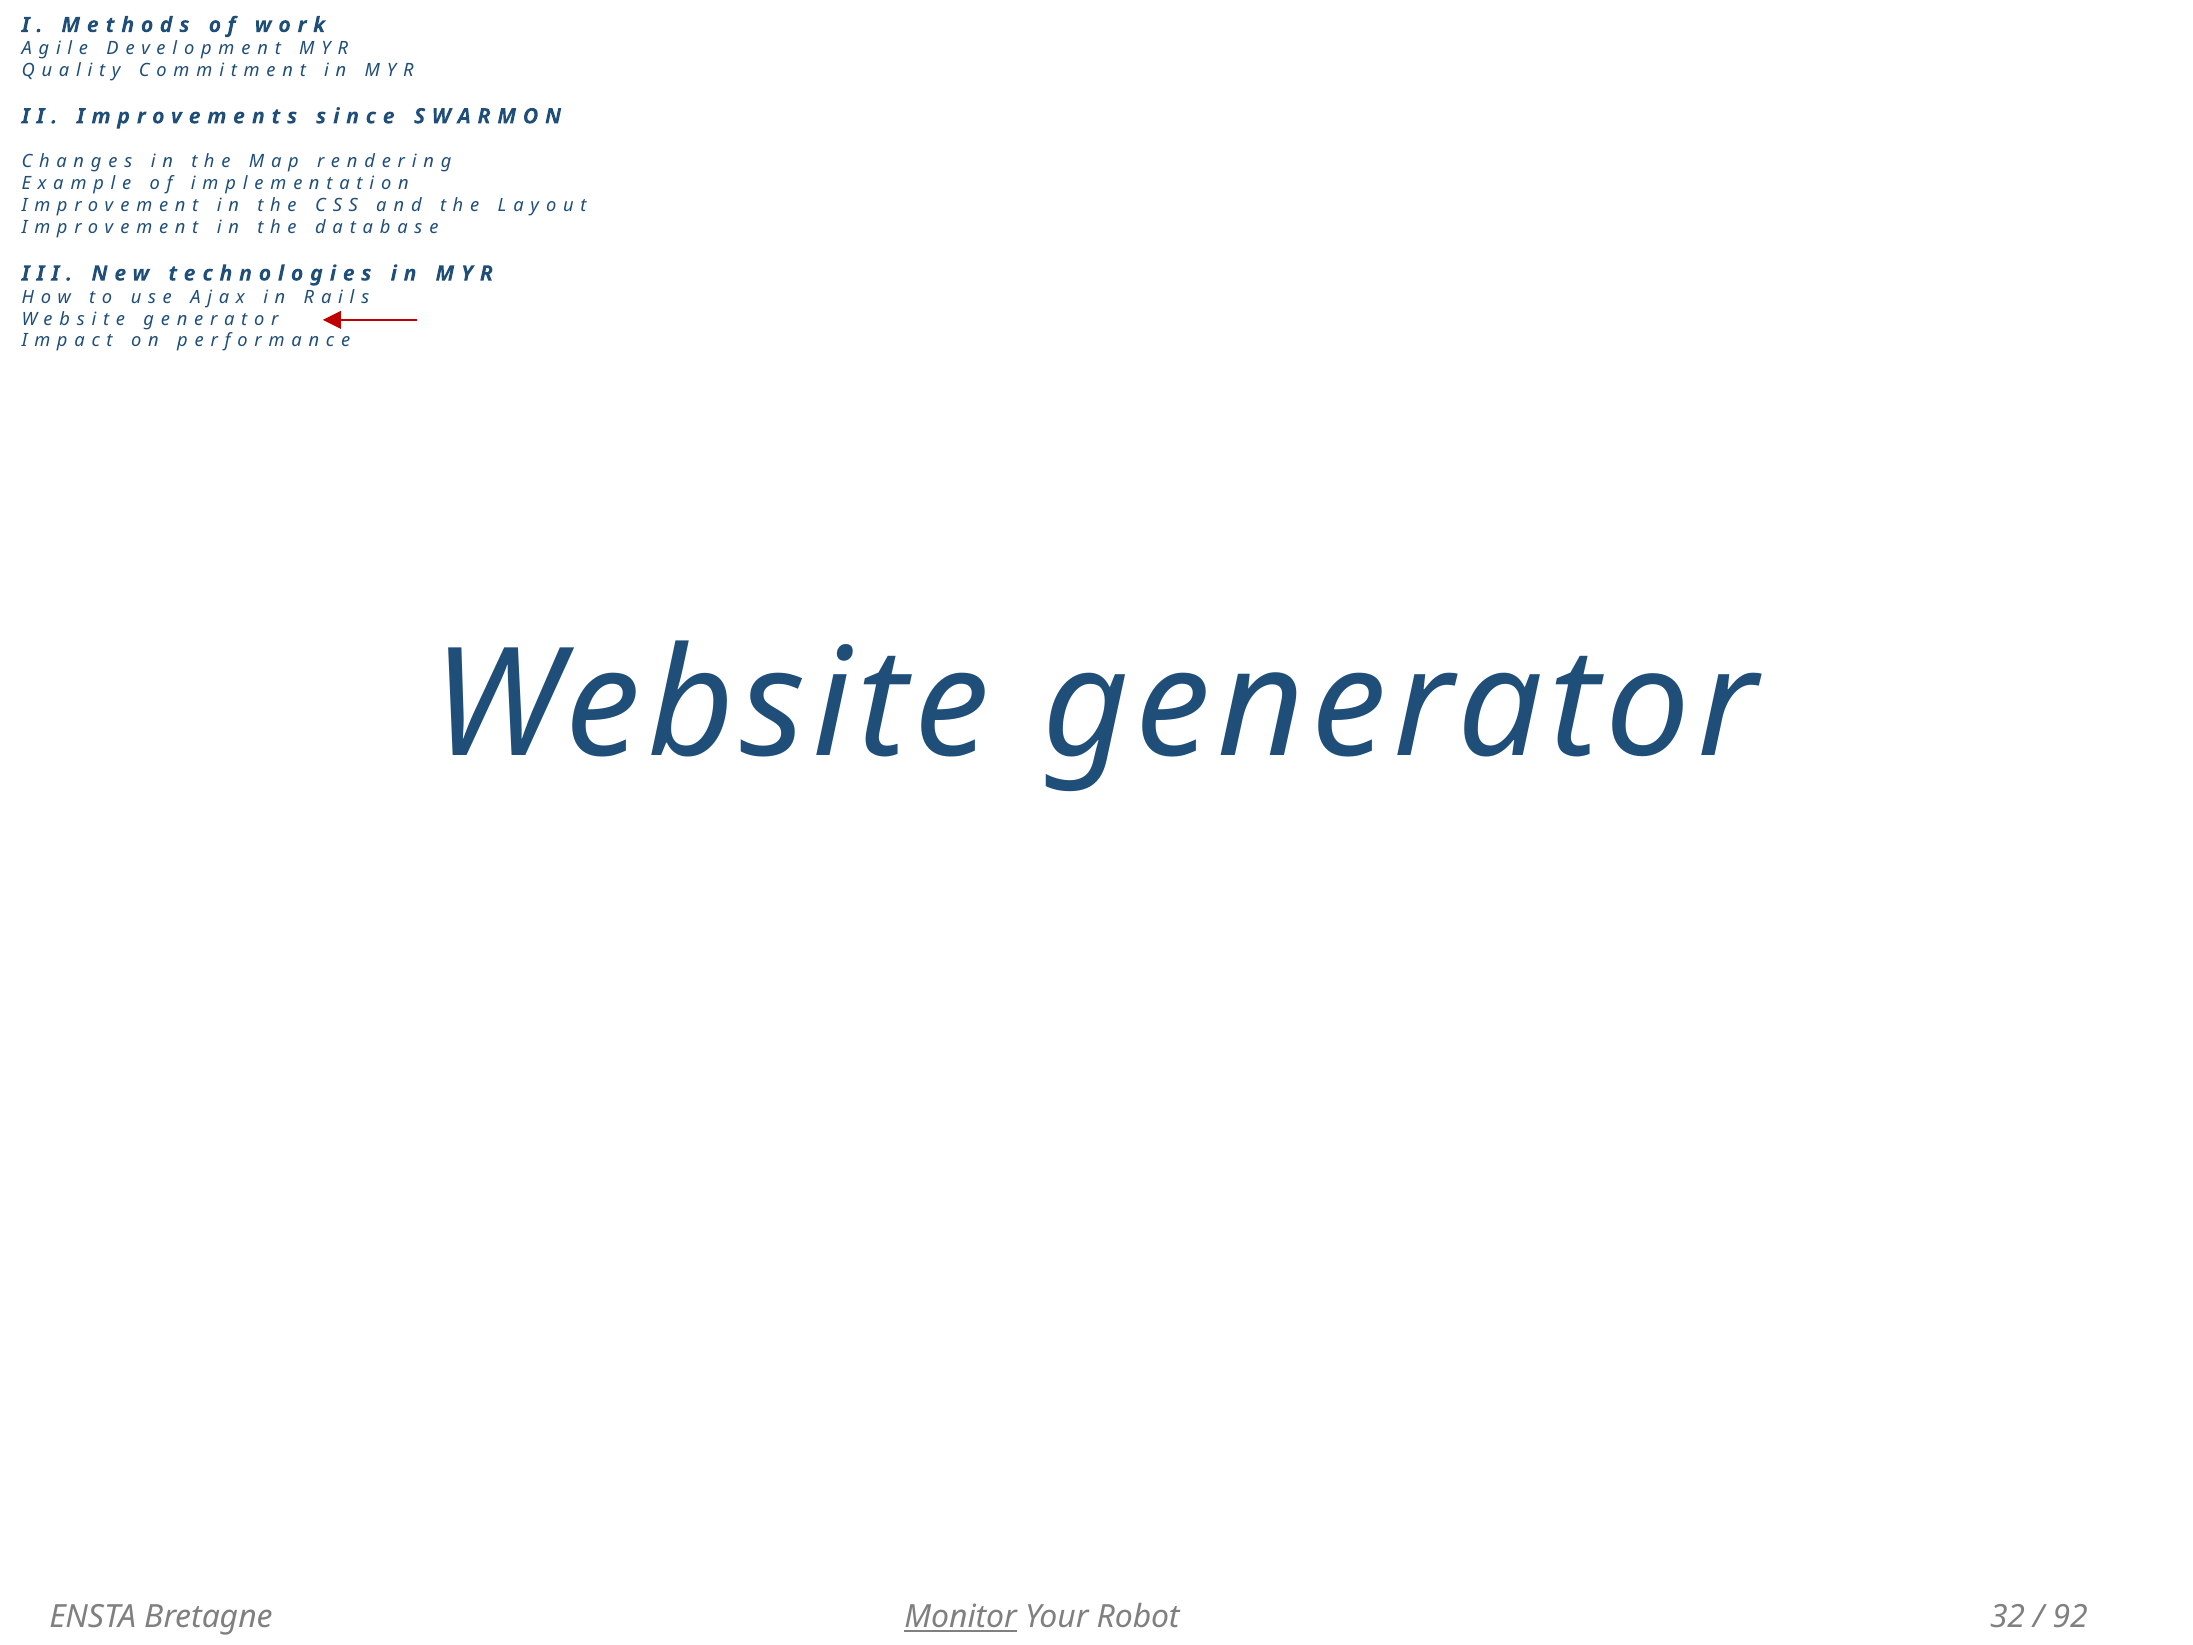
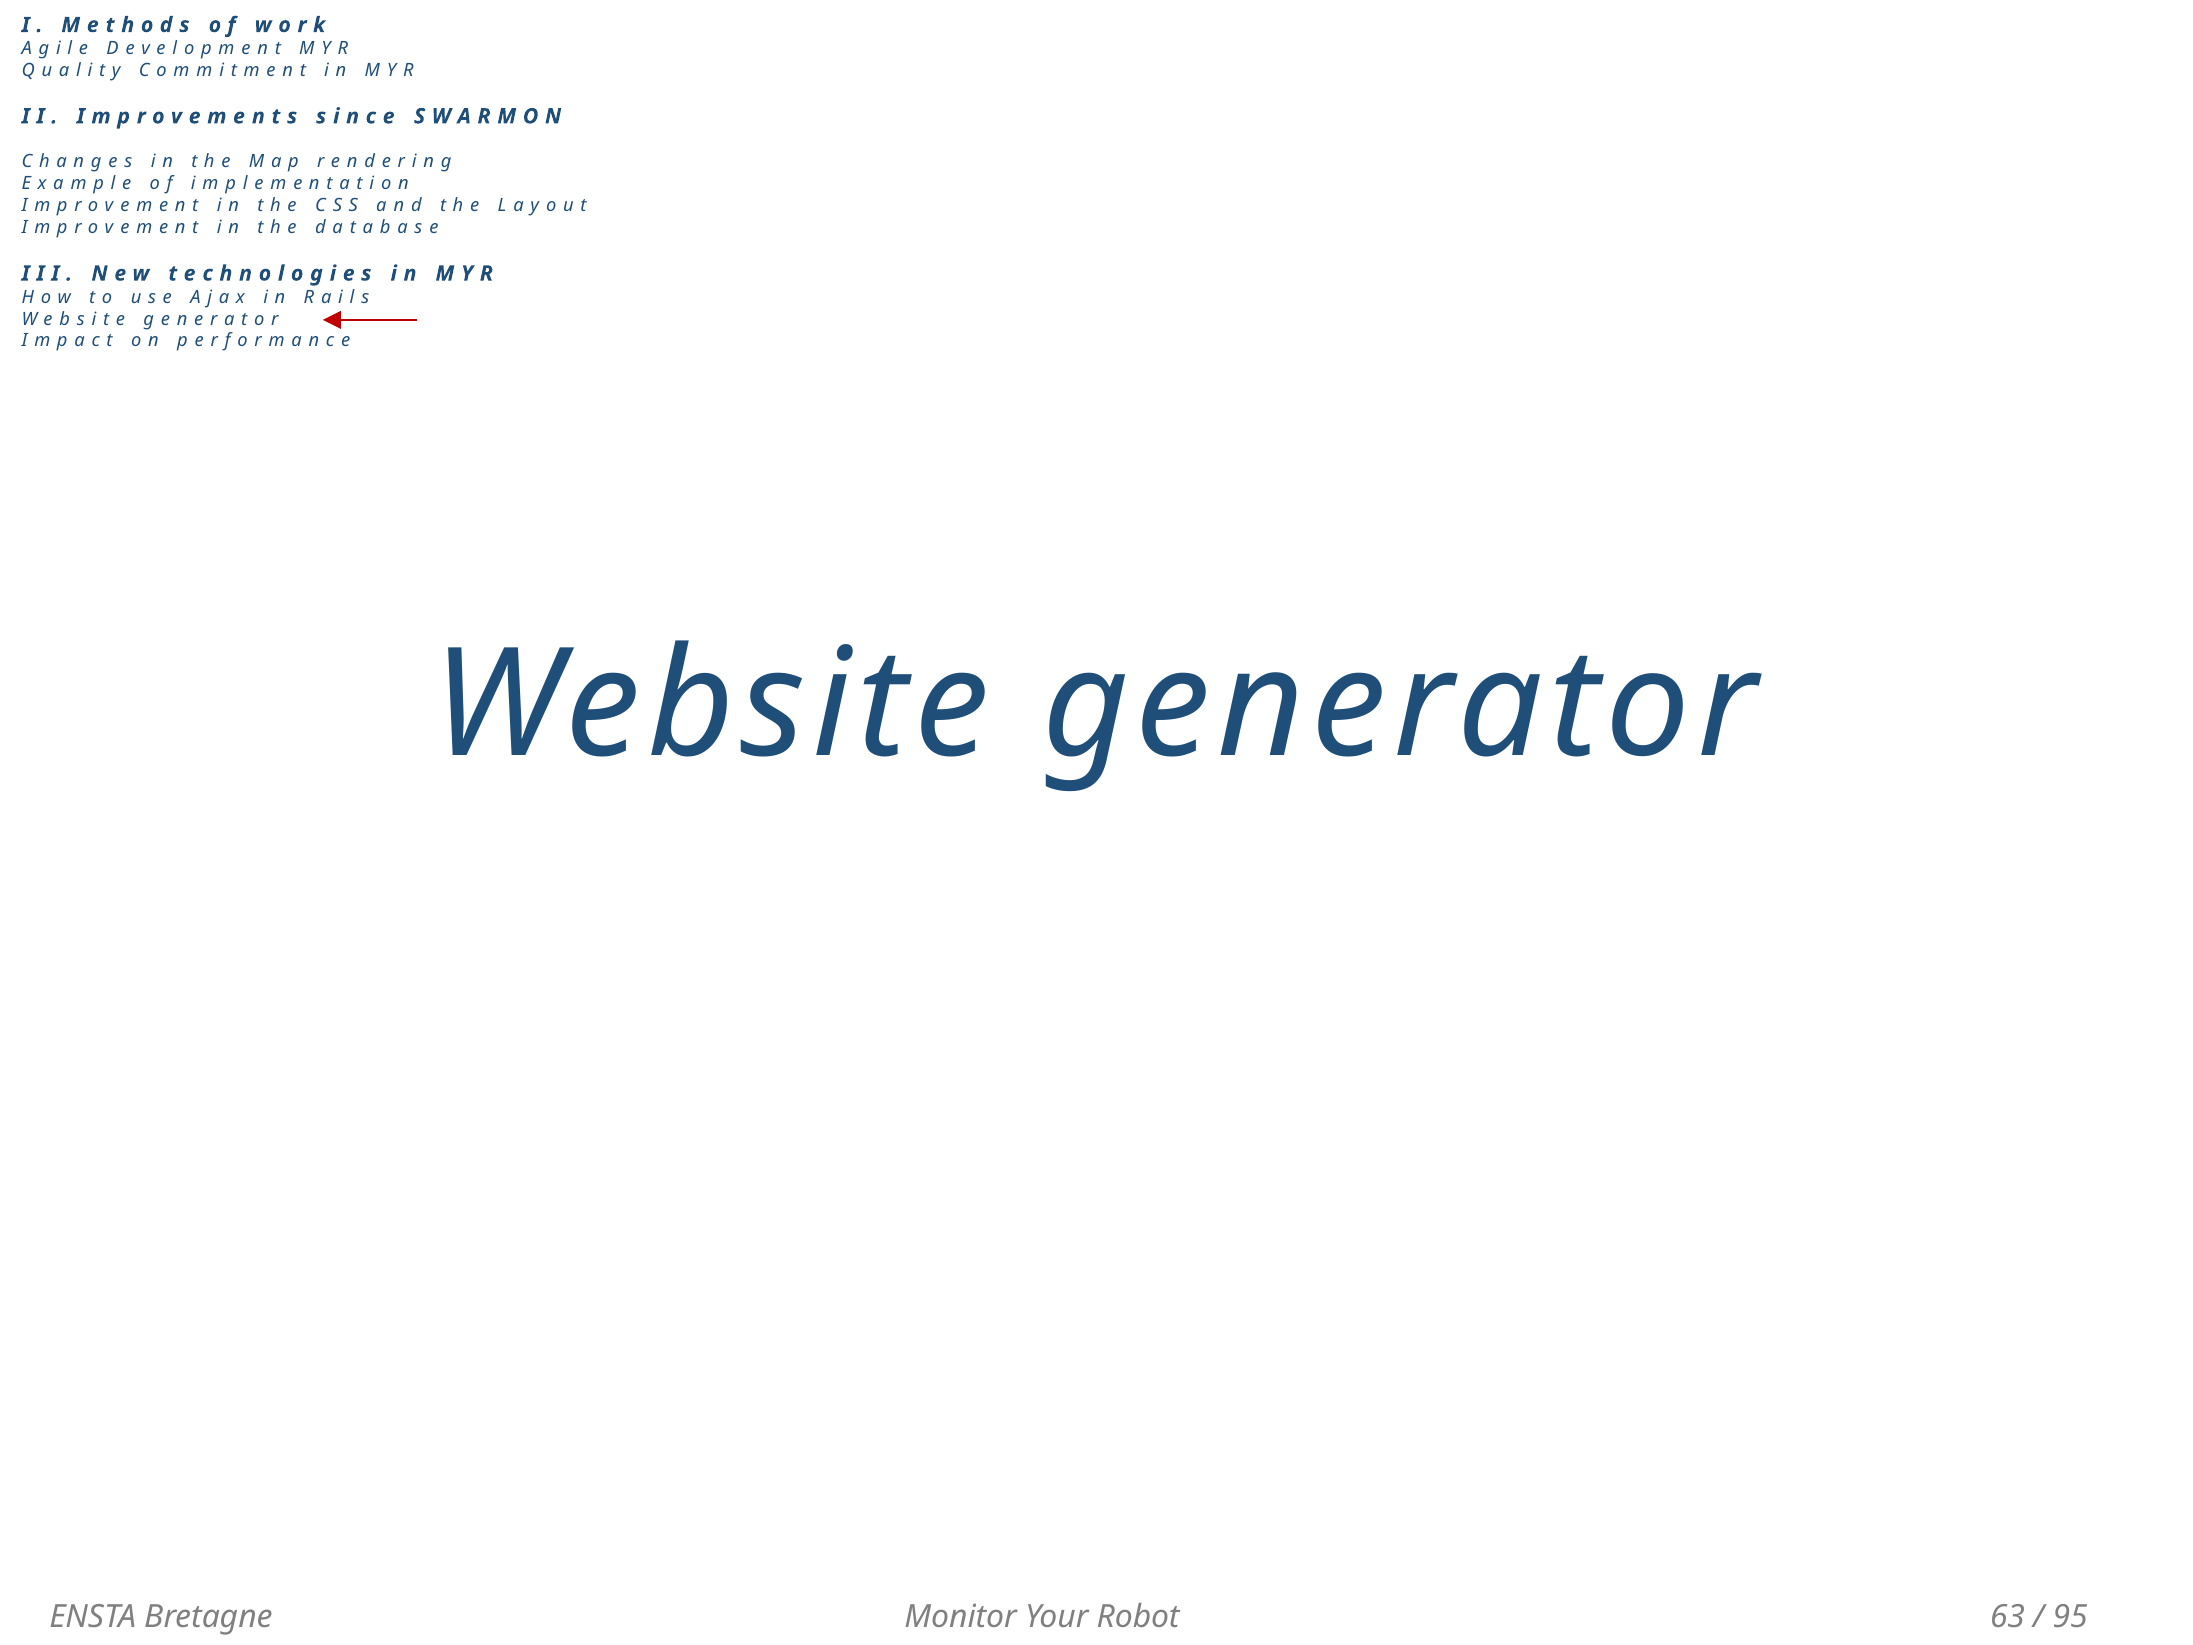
Monitor underline: present -> none (961, 1617)
32: 32 -> 63 (2008, 1617)
92: 92 -> 95 (2070, 1617)
